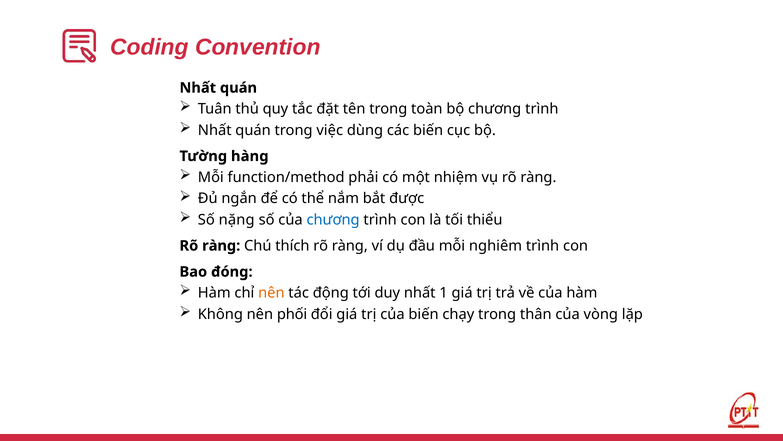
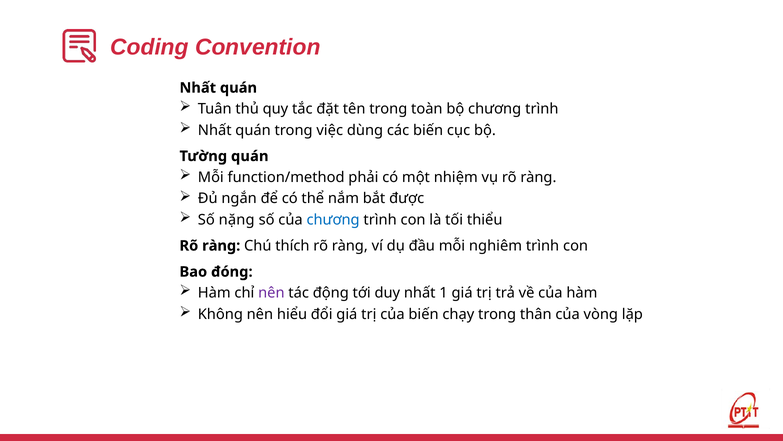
Tường hàng: hàng -> quán (250, 156)
nên colour: orange -> purple (271, 293)
phối: phối -> hiểu (292, 314)
